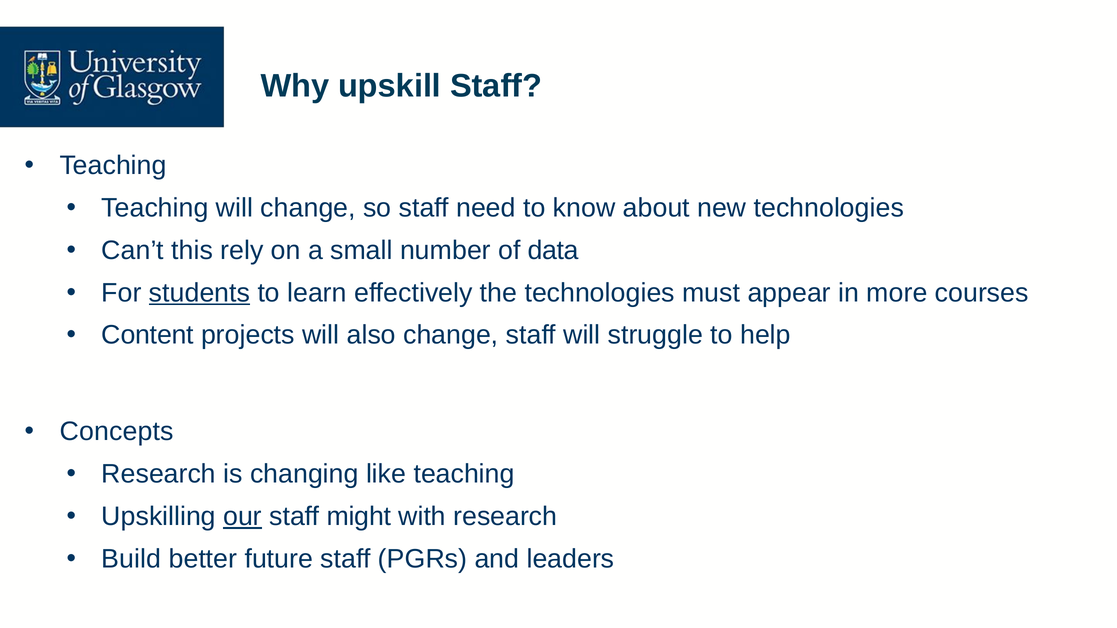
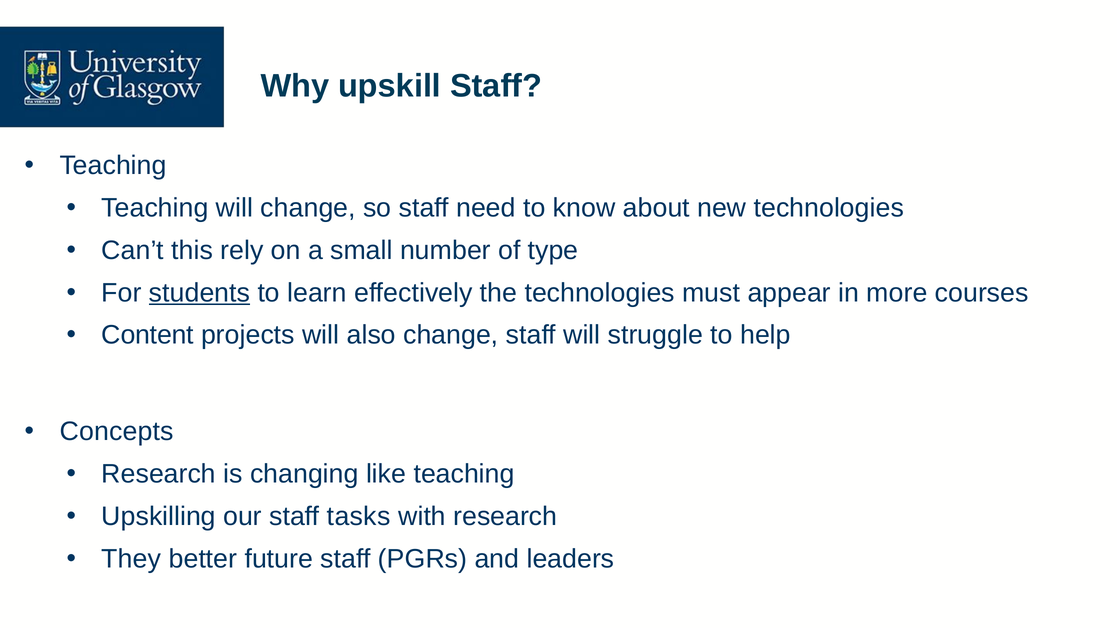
data: data -> type (553, 250)
our underline: present -> none (243, 517)
might: might -> tasks (359, 517)
Build: Build -> They (131, 559)
